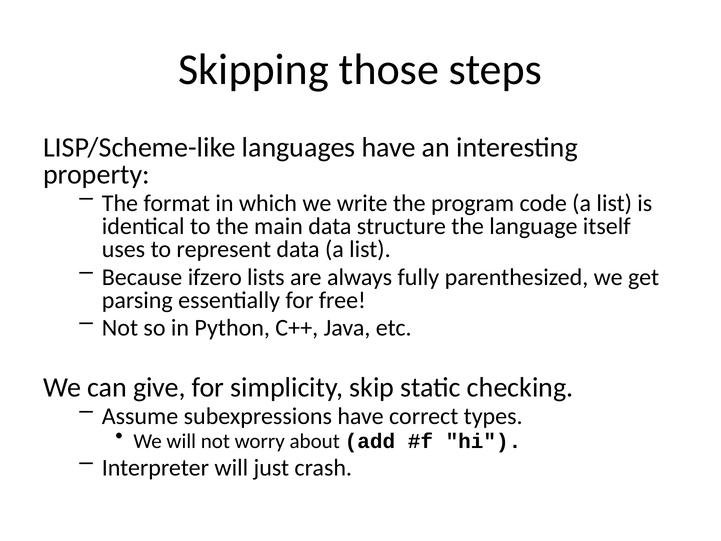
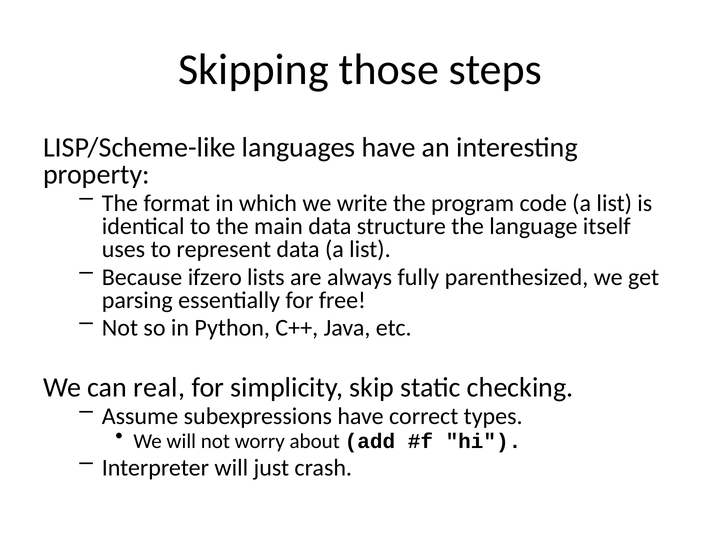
give: give -> real (159, 387)
